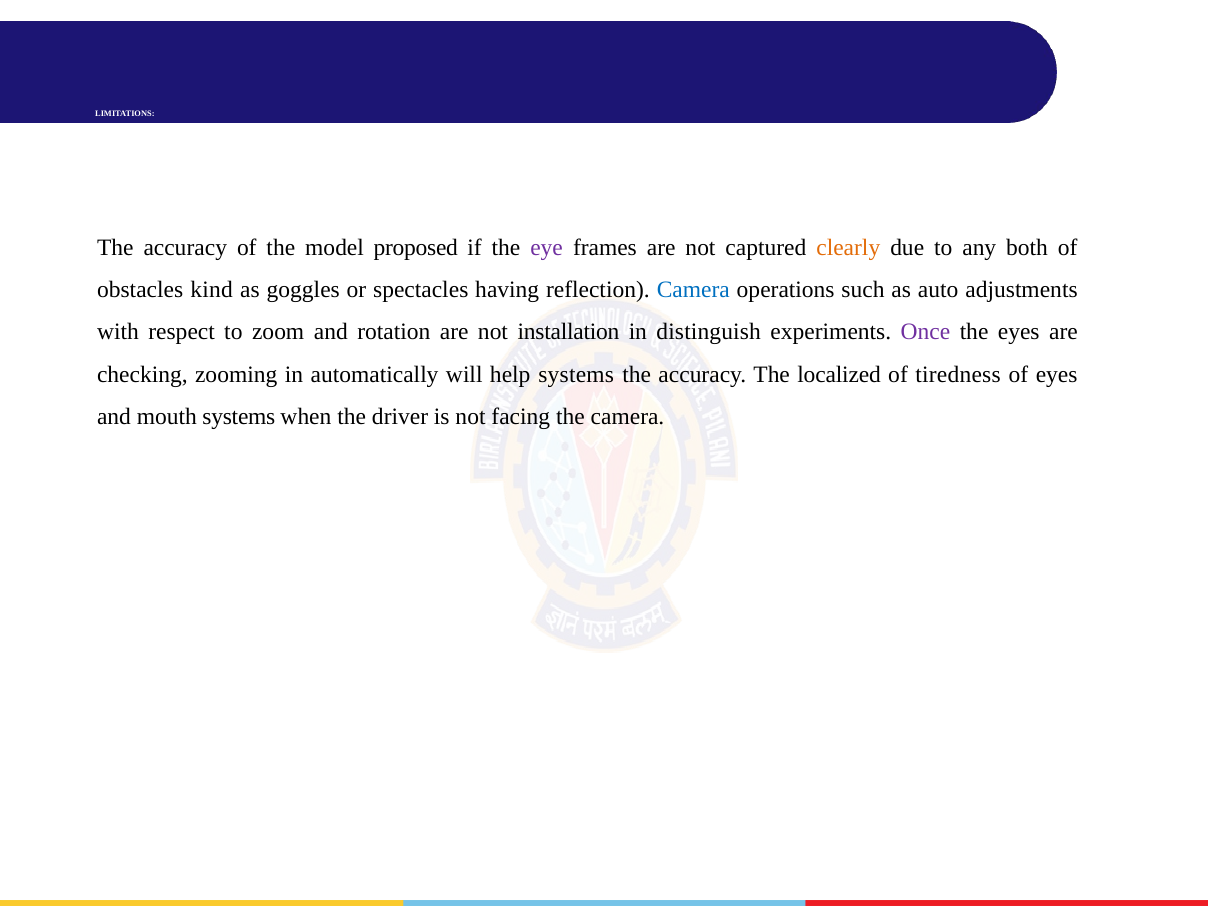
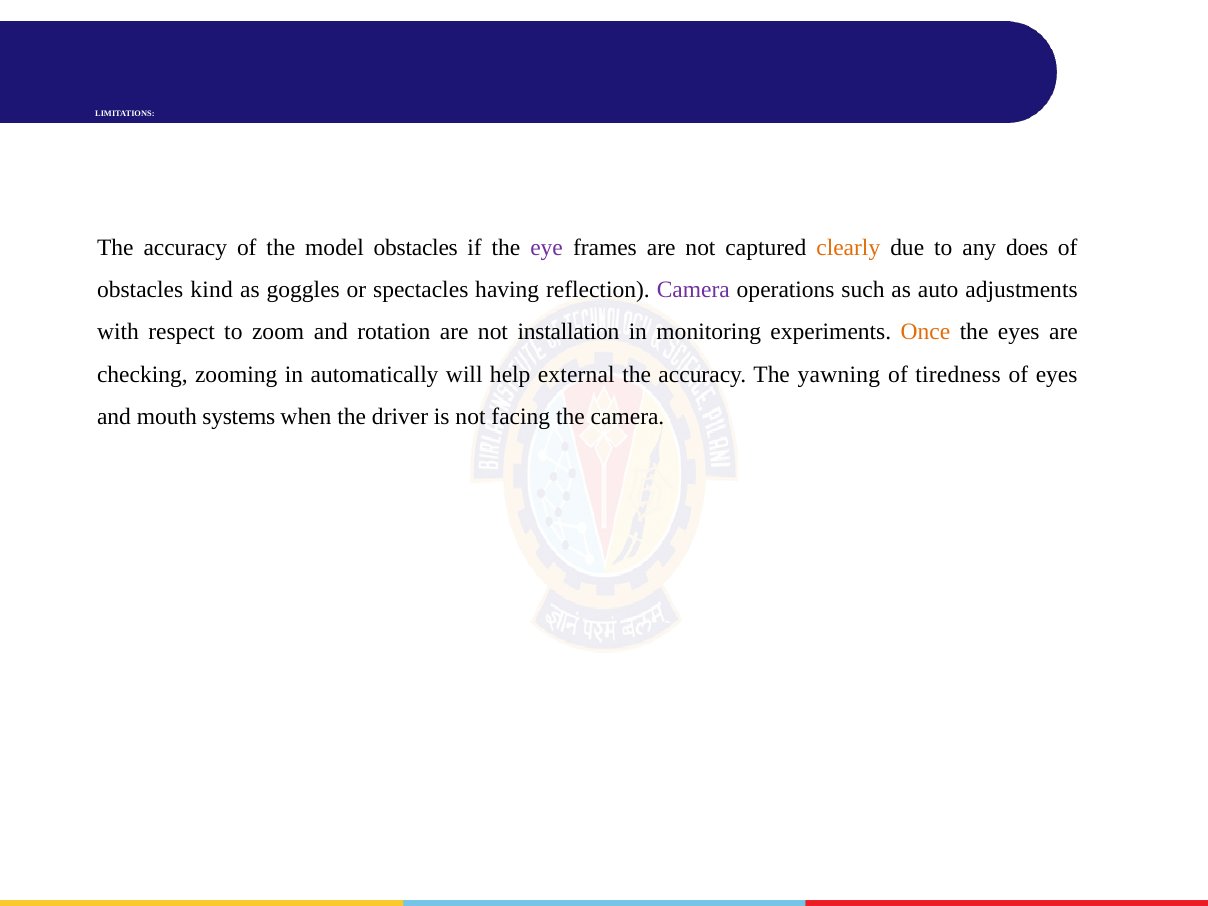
model proposed: proposed -> obstacles (416, 247)
both: both -> does (1027, 247)
Camera colour: blue -> purple (693, 290)
distinguish: distinguish -> monitoring (709, 332)
Once colour: purple -> orange (926, 332)
help systems: systems -> external (576, 374)
localized: localized -> yawning (839, 374)
